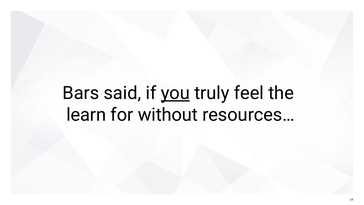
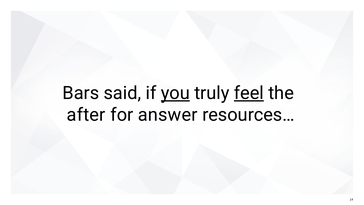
feel underline: none -> present (249, 93)
learn: learn -> after (86, 115)
without: without -> answer (168, 115)
